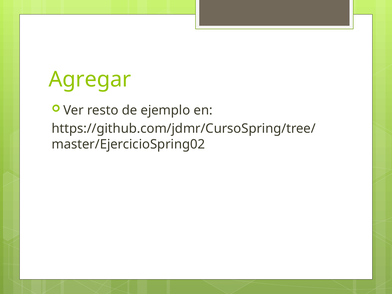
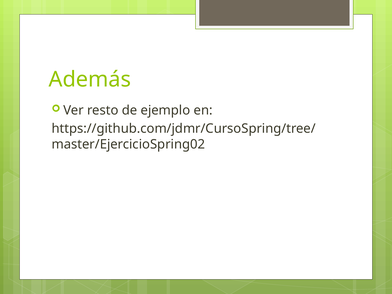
Agregar: Agregar -> Además (90, 80)
